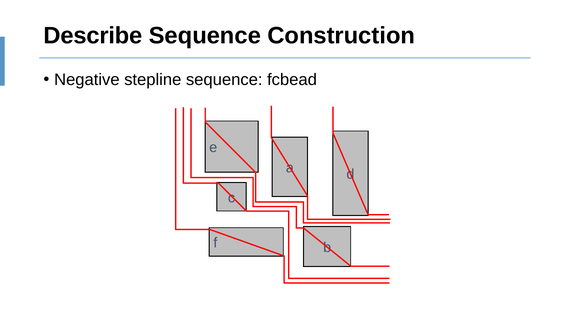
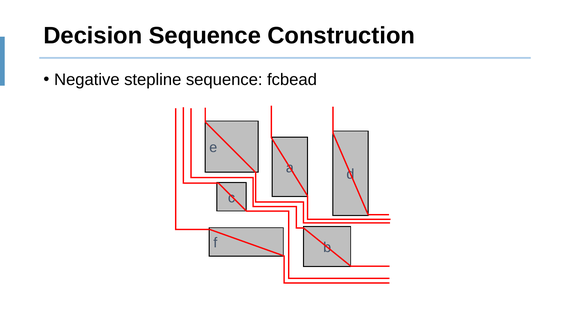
Describe: Describe -> Decision (93, 36)
